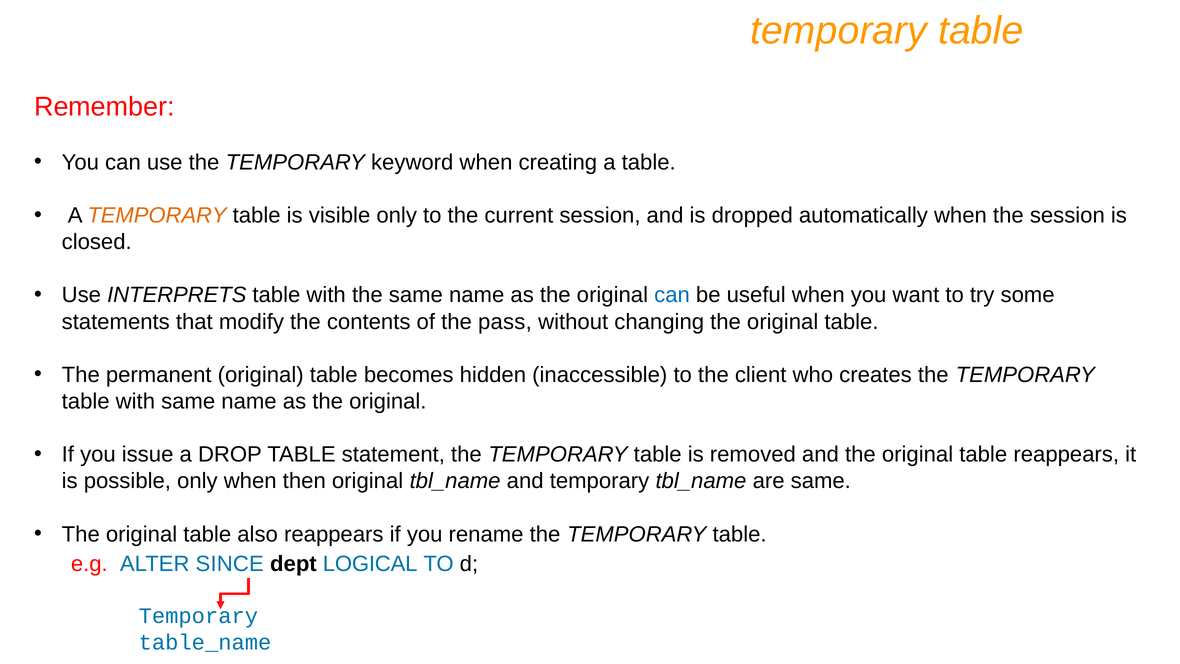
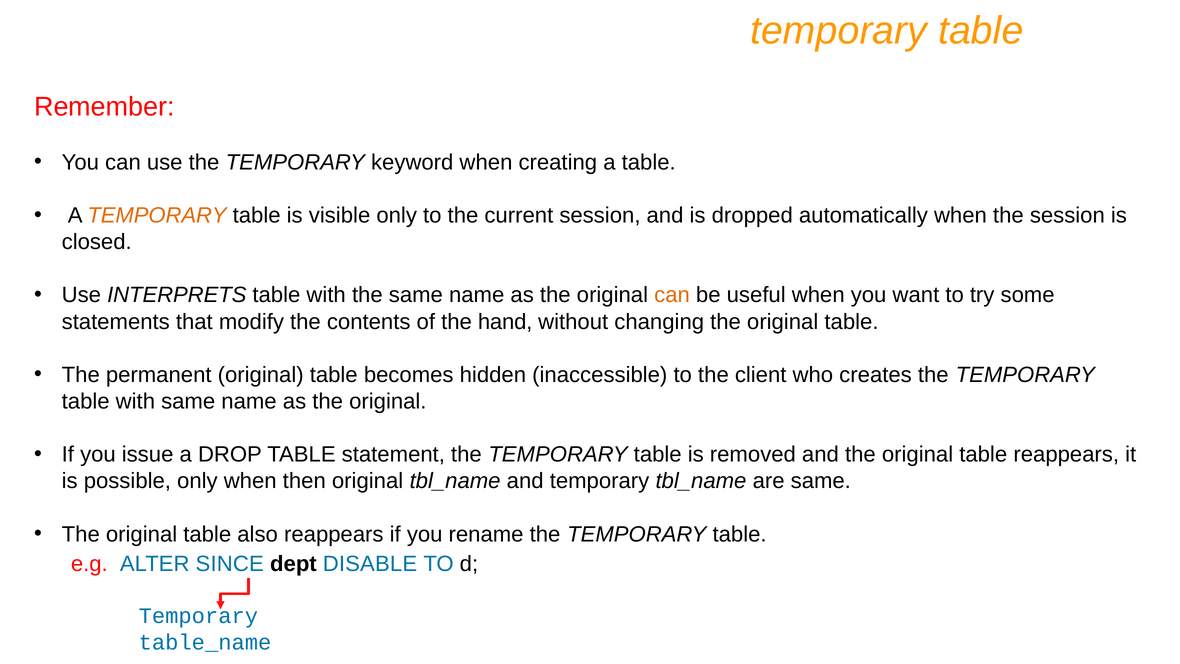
can colour: blue -> orange (672, 295)
pass: pass -> hand (505, 322)
LOGICAL: LOGICAL -> DISABLE (370, 564)
